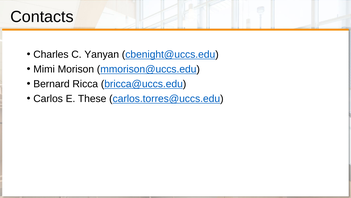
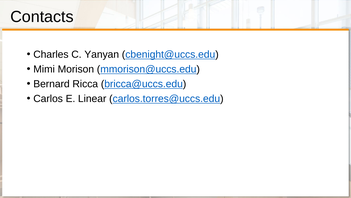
These: These -> Linear (92, 98)
